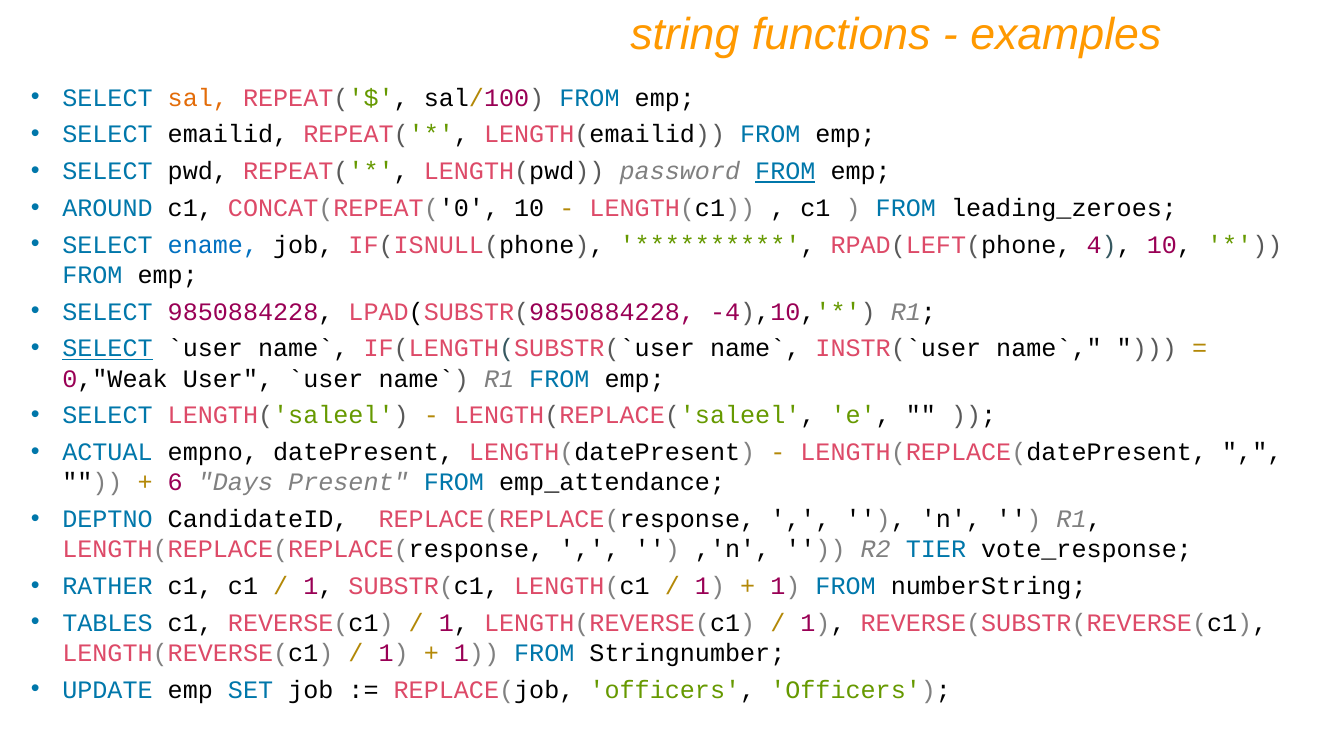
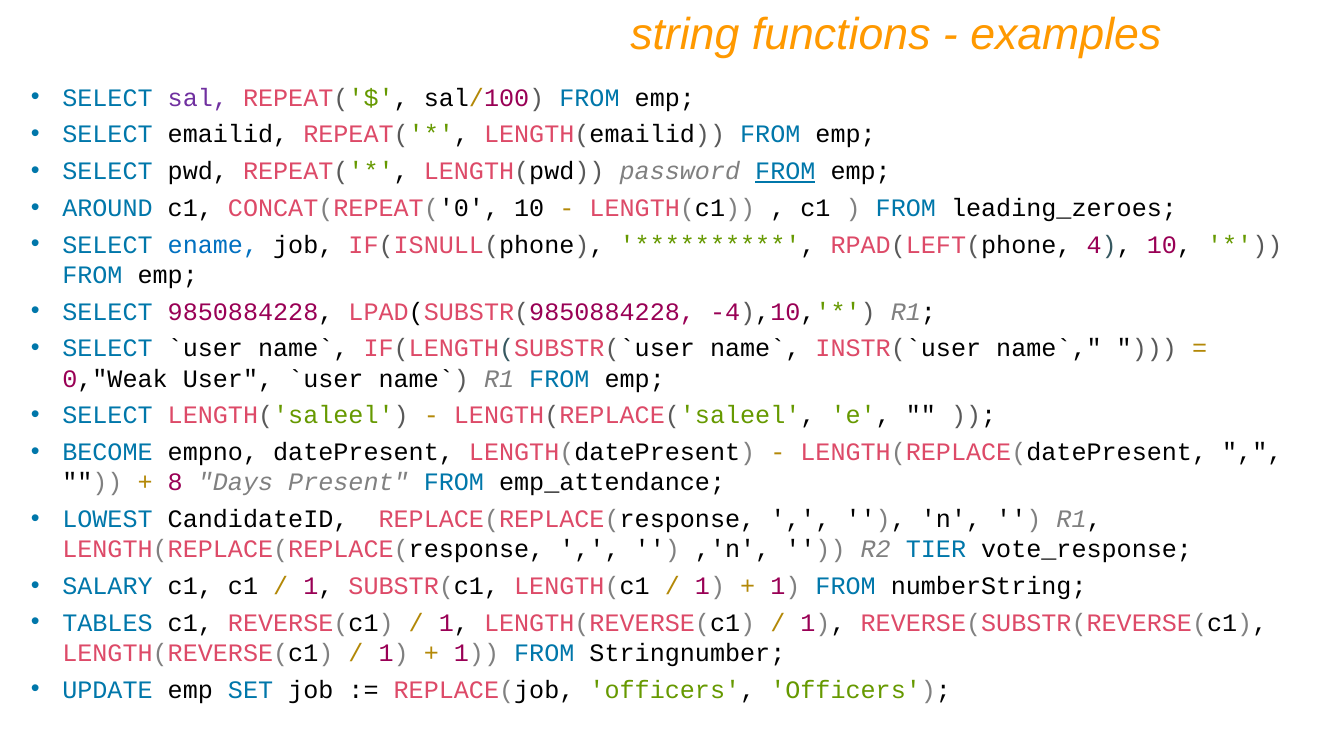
sal colour: orange -> purple (198, 98)
SELECT underline: present -> none (107, 349)
ACTUAL: ACTUAL -> BECOME (107, 453)
6: 6 -> 8 (175, 483)
DEPTNO: DEPTNO -> LOWEST (107, 519)
RATHER: RATHER -> SALARY (107, 586)
